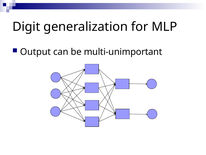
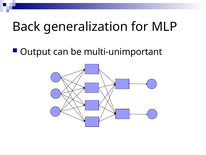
Digit: Digit -> Back (26, 27)
